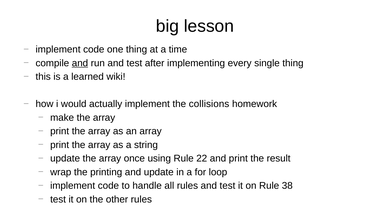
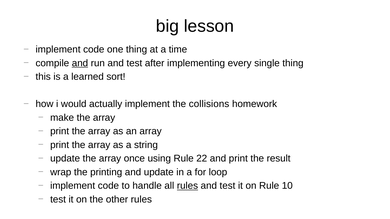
wiki: wiki -> sort (116, 77)
rules underline: none -> present (187, 186)
38: 38 -> 10 (287, 186)
